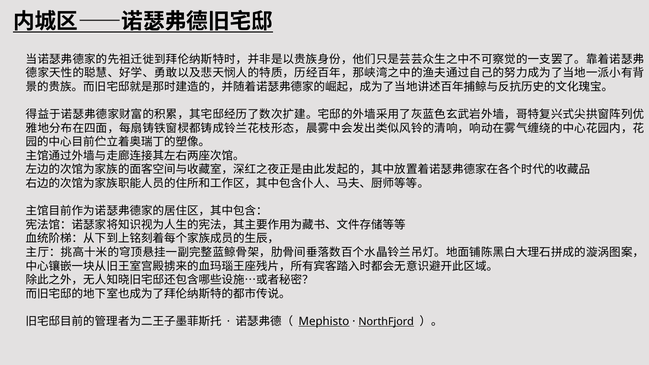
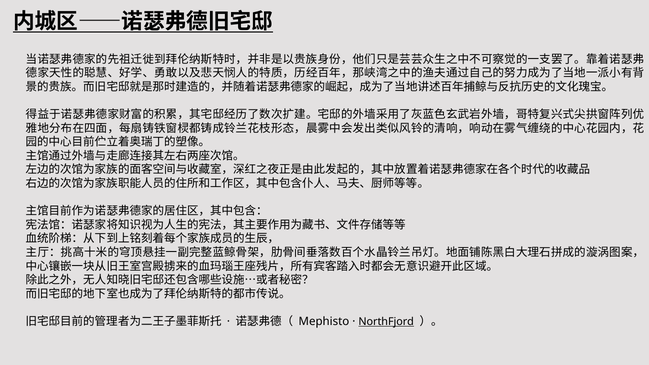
Mephisto underline: present -> none (324, 321)
